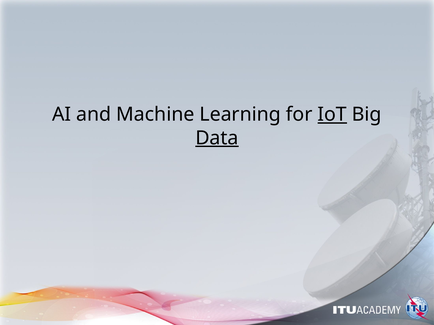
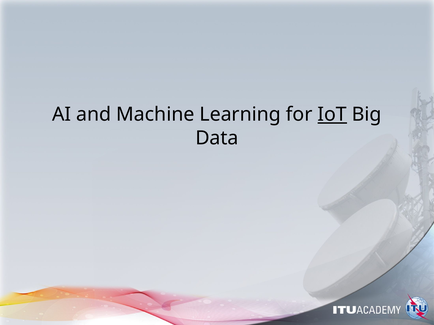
Data underline: present -> none (217, 138)
